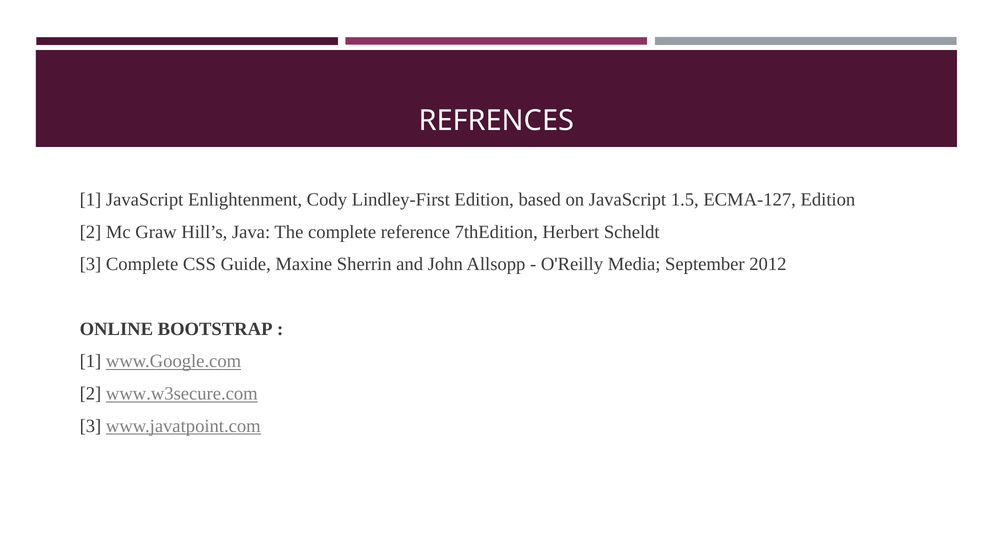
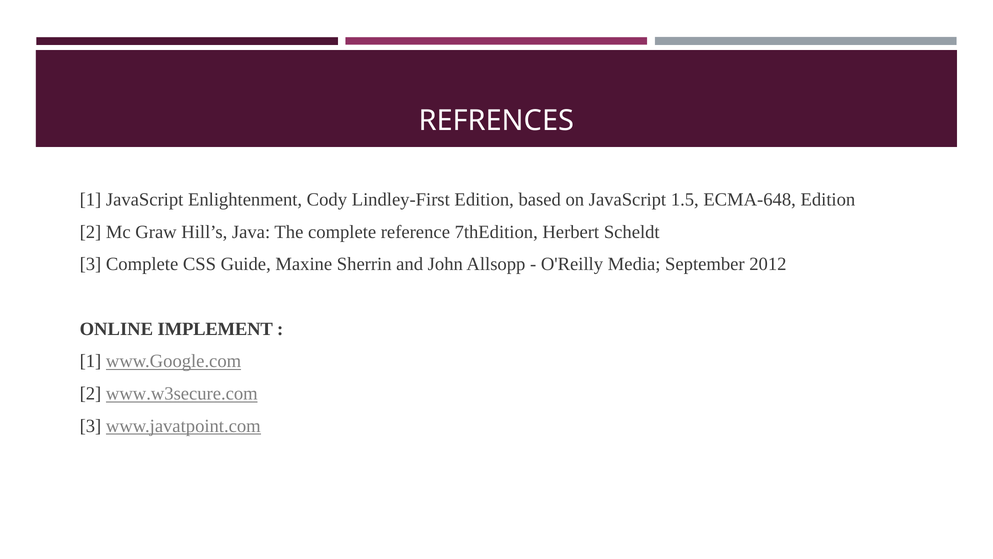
ECMA-127: ECMA-127 -> ECMA-648 (750, 200)
BOOTSTRAP: BOOTSTRAP -> IMPLEMENT (215, 329)
